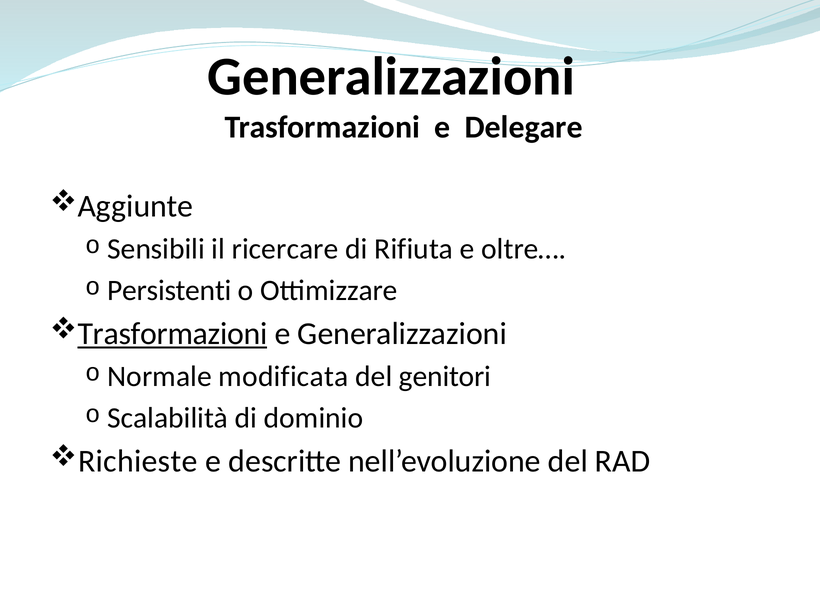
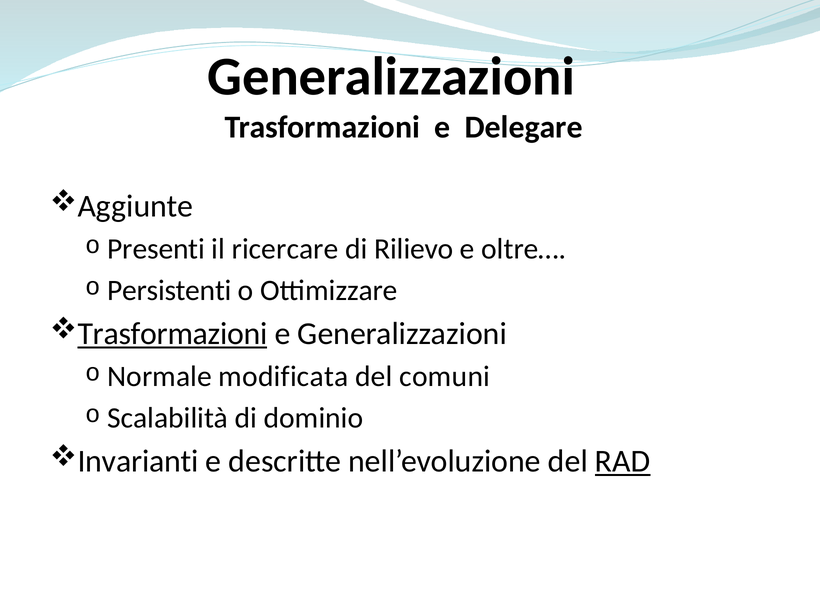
Sensibili: Sensibili -> Presenti (156, 249)
Rifiuta: Rifiuta -> Rilievo (414, 249)
genitori: genitori -> comuni (445, 376)
Richieste: Richieste -> Invarianti (138, 461)
RAD underline: none -> present (623, 461)
